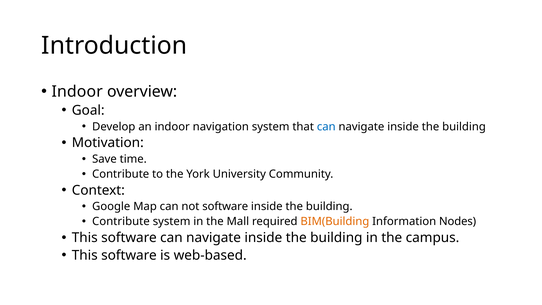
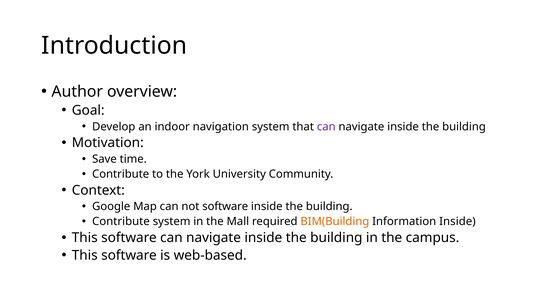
Indoor: Indoor -> Author (77, 92)
can colour: blue -> purple (326, 127)
Information Nodes: Nodes -> Inside (457, 221)
